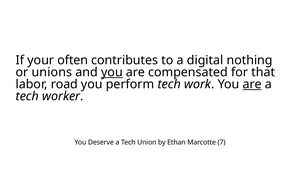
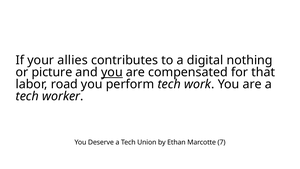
often: often -> allies (73, 60)
unions: unions -> picture (52, 72)
are underline: present -> none (252, 84)
